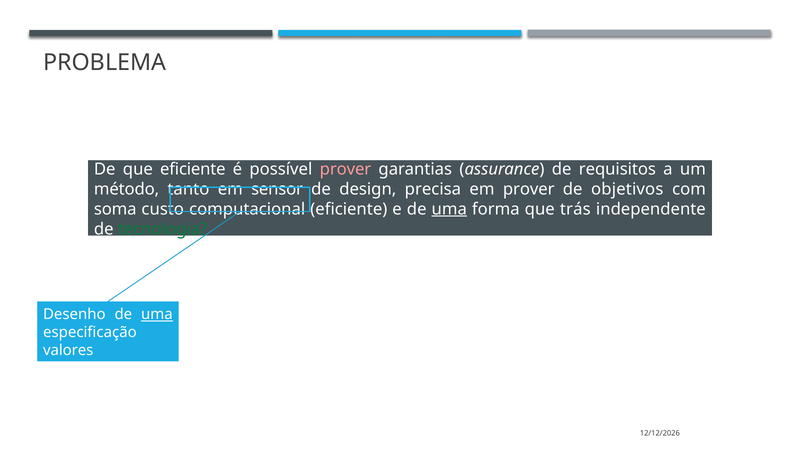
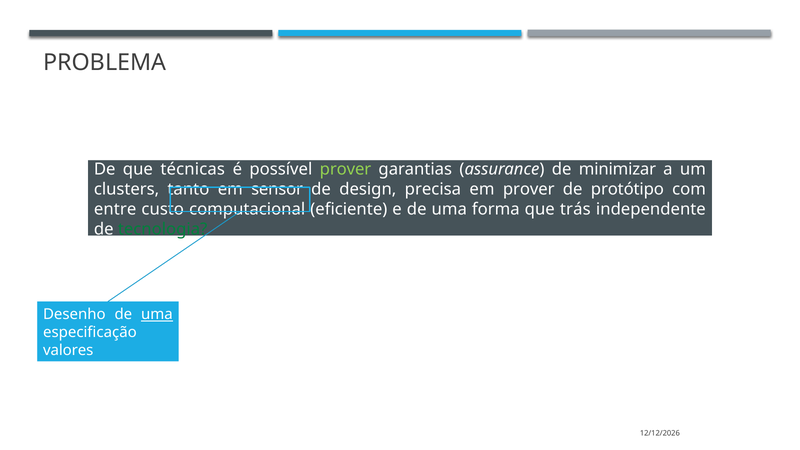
que eficiente: eficiente -> técnicas (193, 169)
prover colour: pink -> light green (345, 169)
requisitos: requisitos -> minimizar (617, 169)
método: método -> clusters (127, 189)
objetivos: objetivos -> protótipo (627, 189)
soma: soma -> entre (115, 209)
uma underline: present -> none (449, 209)
